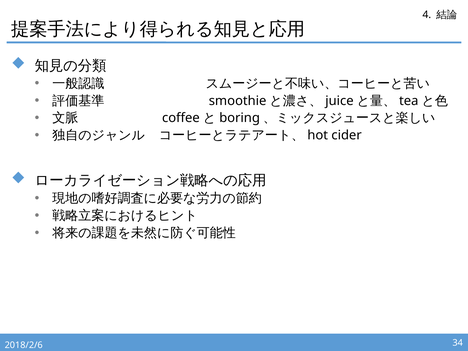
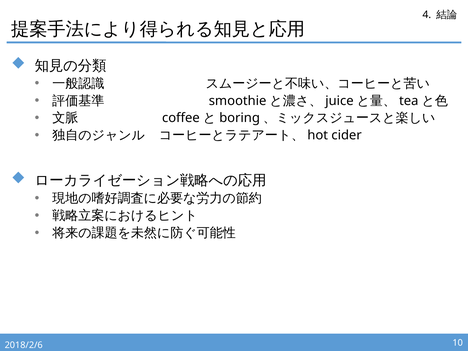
34: 34 -> 10 (458, 343)
